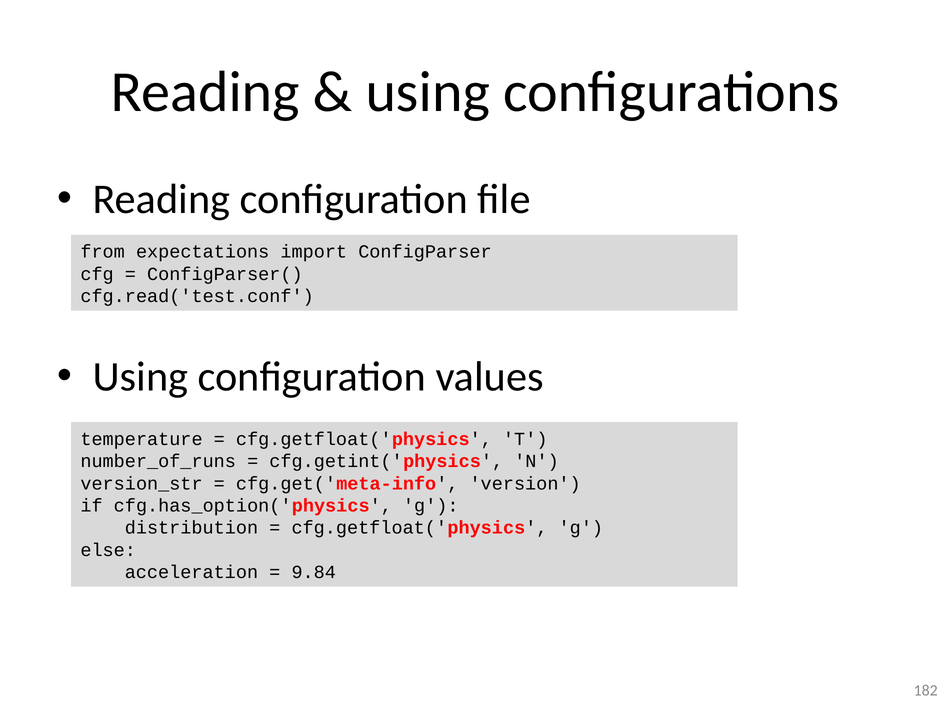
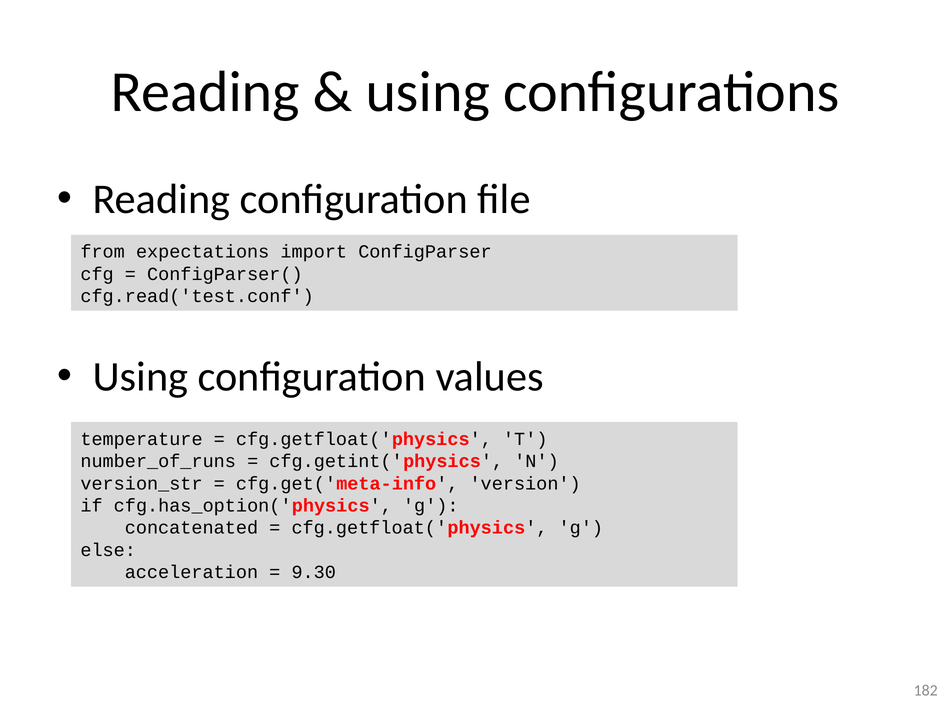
distribution: distribution -> concatenated (191, 528)
9.84: 9.84 -> 9.30 (314, 572)
